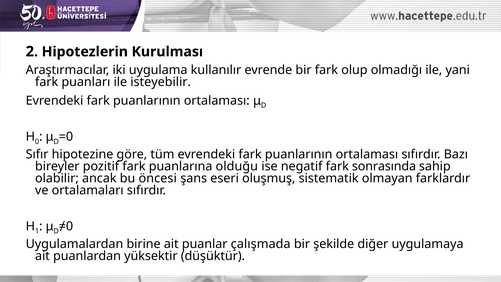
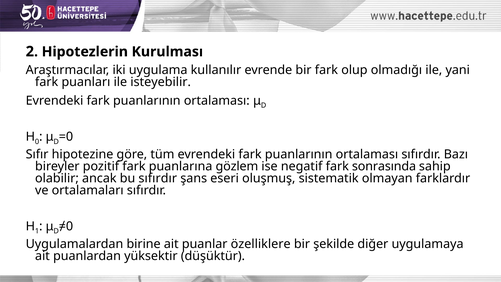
olduğu: olduğu -> gözlem (237, 166)
bu öncesi: öncesi -> sıfırdır (158, 178)
çalışmada: çalışmada -> özelliklere (261, 244)
